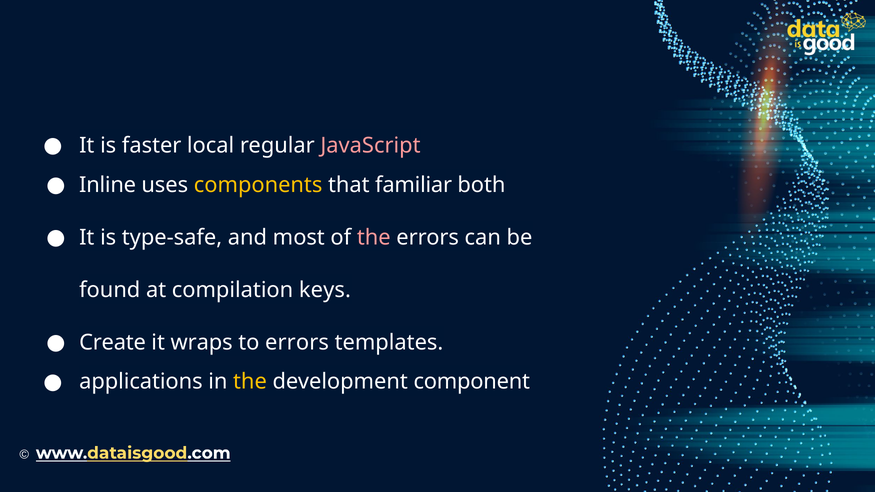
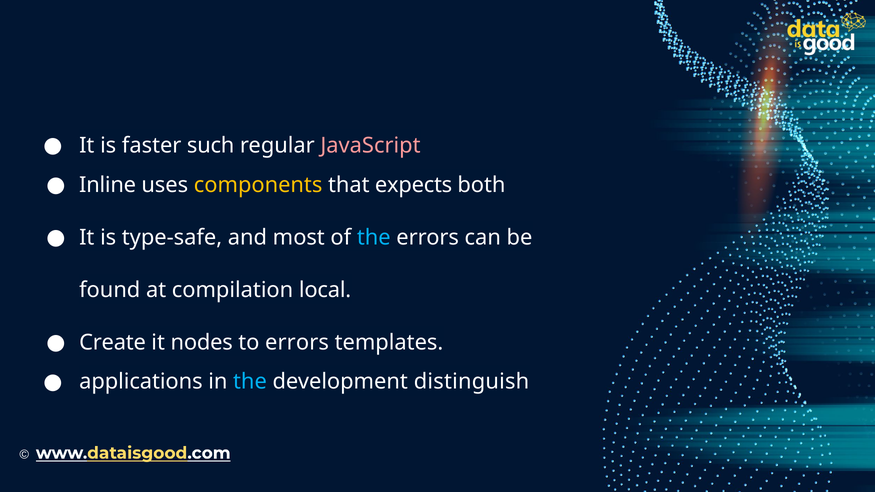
local: local -> such (211, 146)
familiar: familiar -> expects (414, 185)
the colour: pink -> light blue (374, 238)
keys: keys -> local (325, 290)
wraps: wraps -> nodes (202, 343)
the colour: yellow -> light blue (250, 382)
component: component -> distinguish (472, 382)
